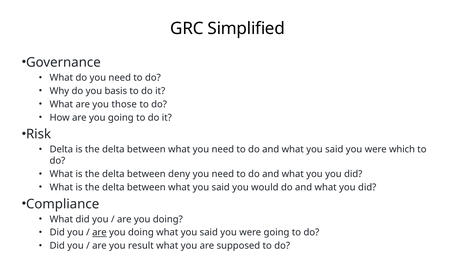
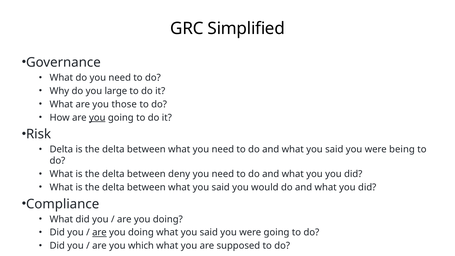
basis: basis -> large (116, 91)
you underline: none -> present (97, 118)
which: which -> being (402, 149)
result: result -> which (141, 246)
